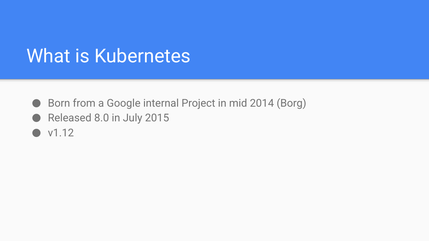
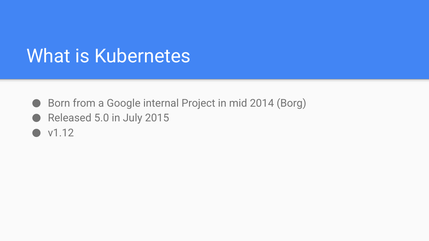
8.0: 8.0 -> 5.0 (102, 118)
